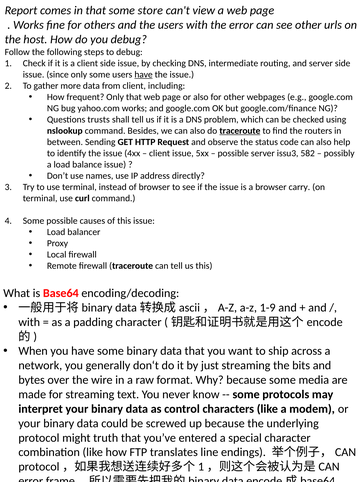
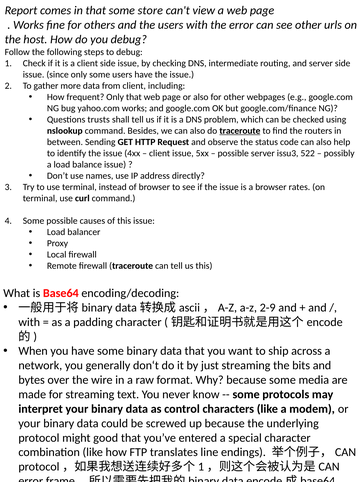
have underline: present -> none (144, 75)
582: 582 -> 522 (308, 154)
carry: carry -> rates (299, 187)
1-9: 1-9 -> 2-9 (268, 308)
truth: truth -> good (106, 438)
